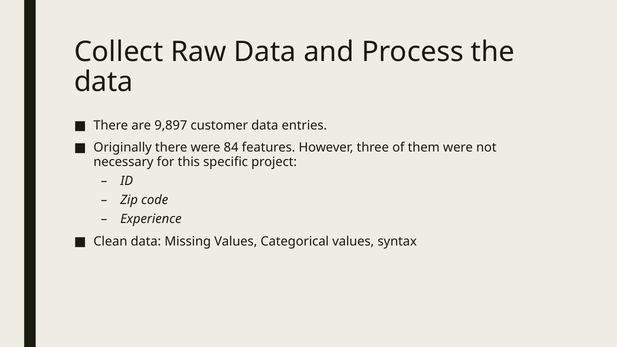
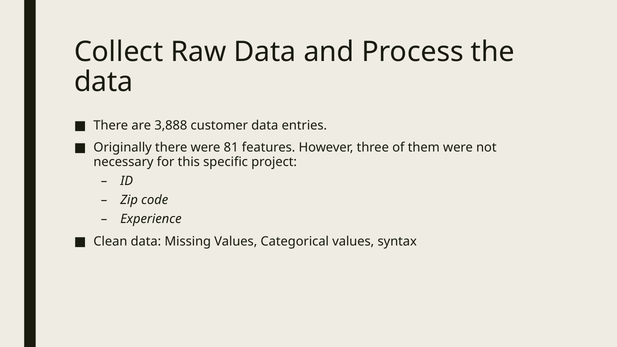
9,897: 9,897 -> 3,888 (171, 125)
84: 84 -> 81 (231, 148)
